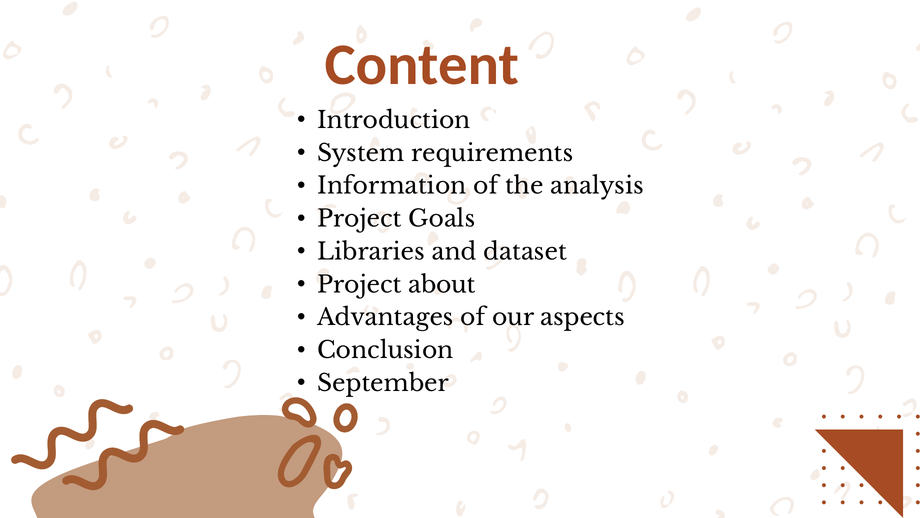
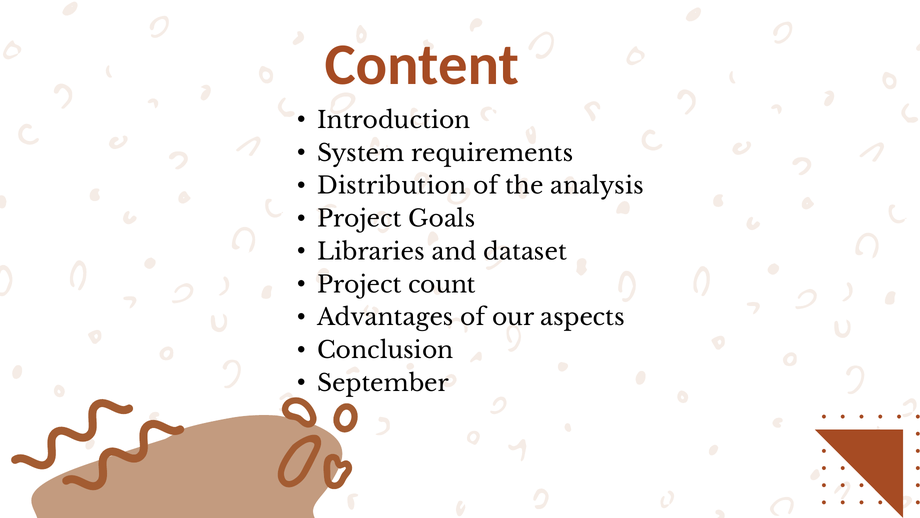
Information: Information -> Distribution (392, 186)
about: about -> count (442, 285)
